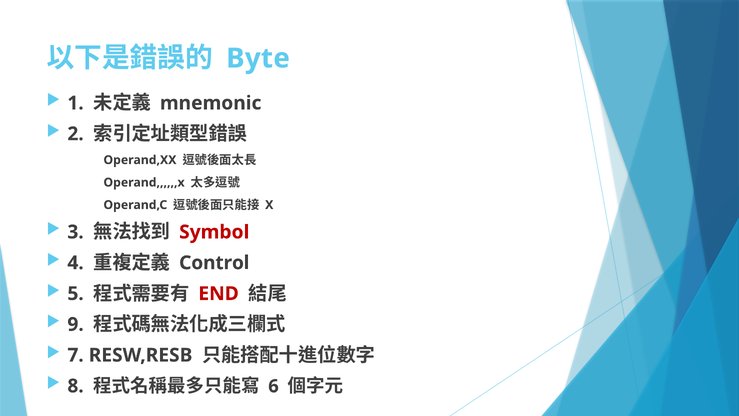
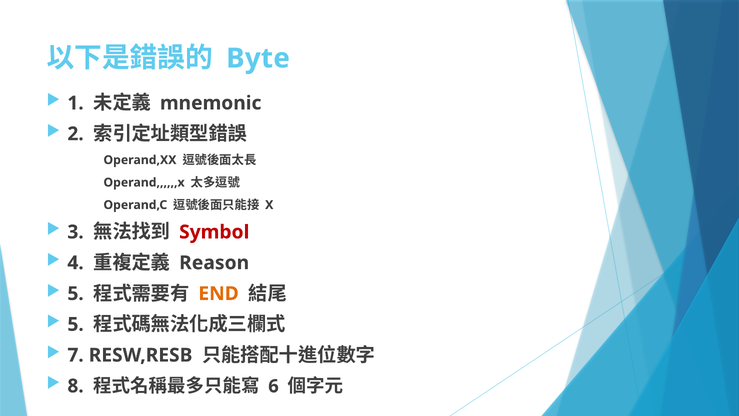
Control: Control -> Reason (214, 263)
END colour: red -> orange (219, 293)
9: 9 -> 5 (76, 324)
